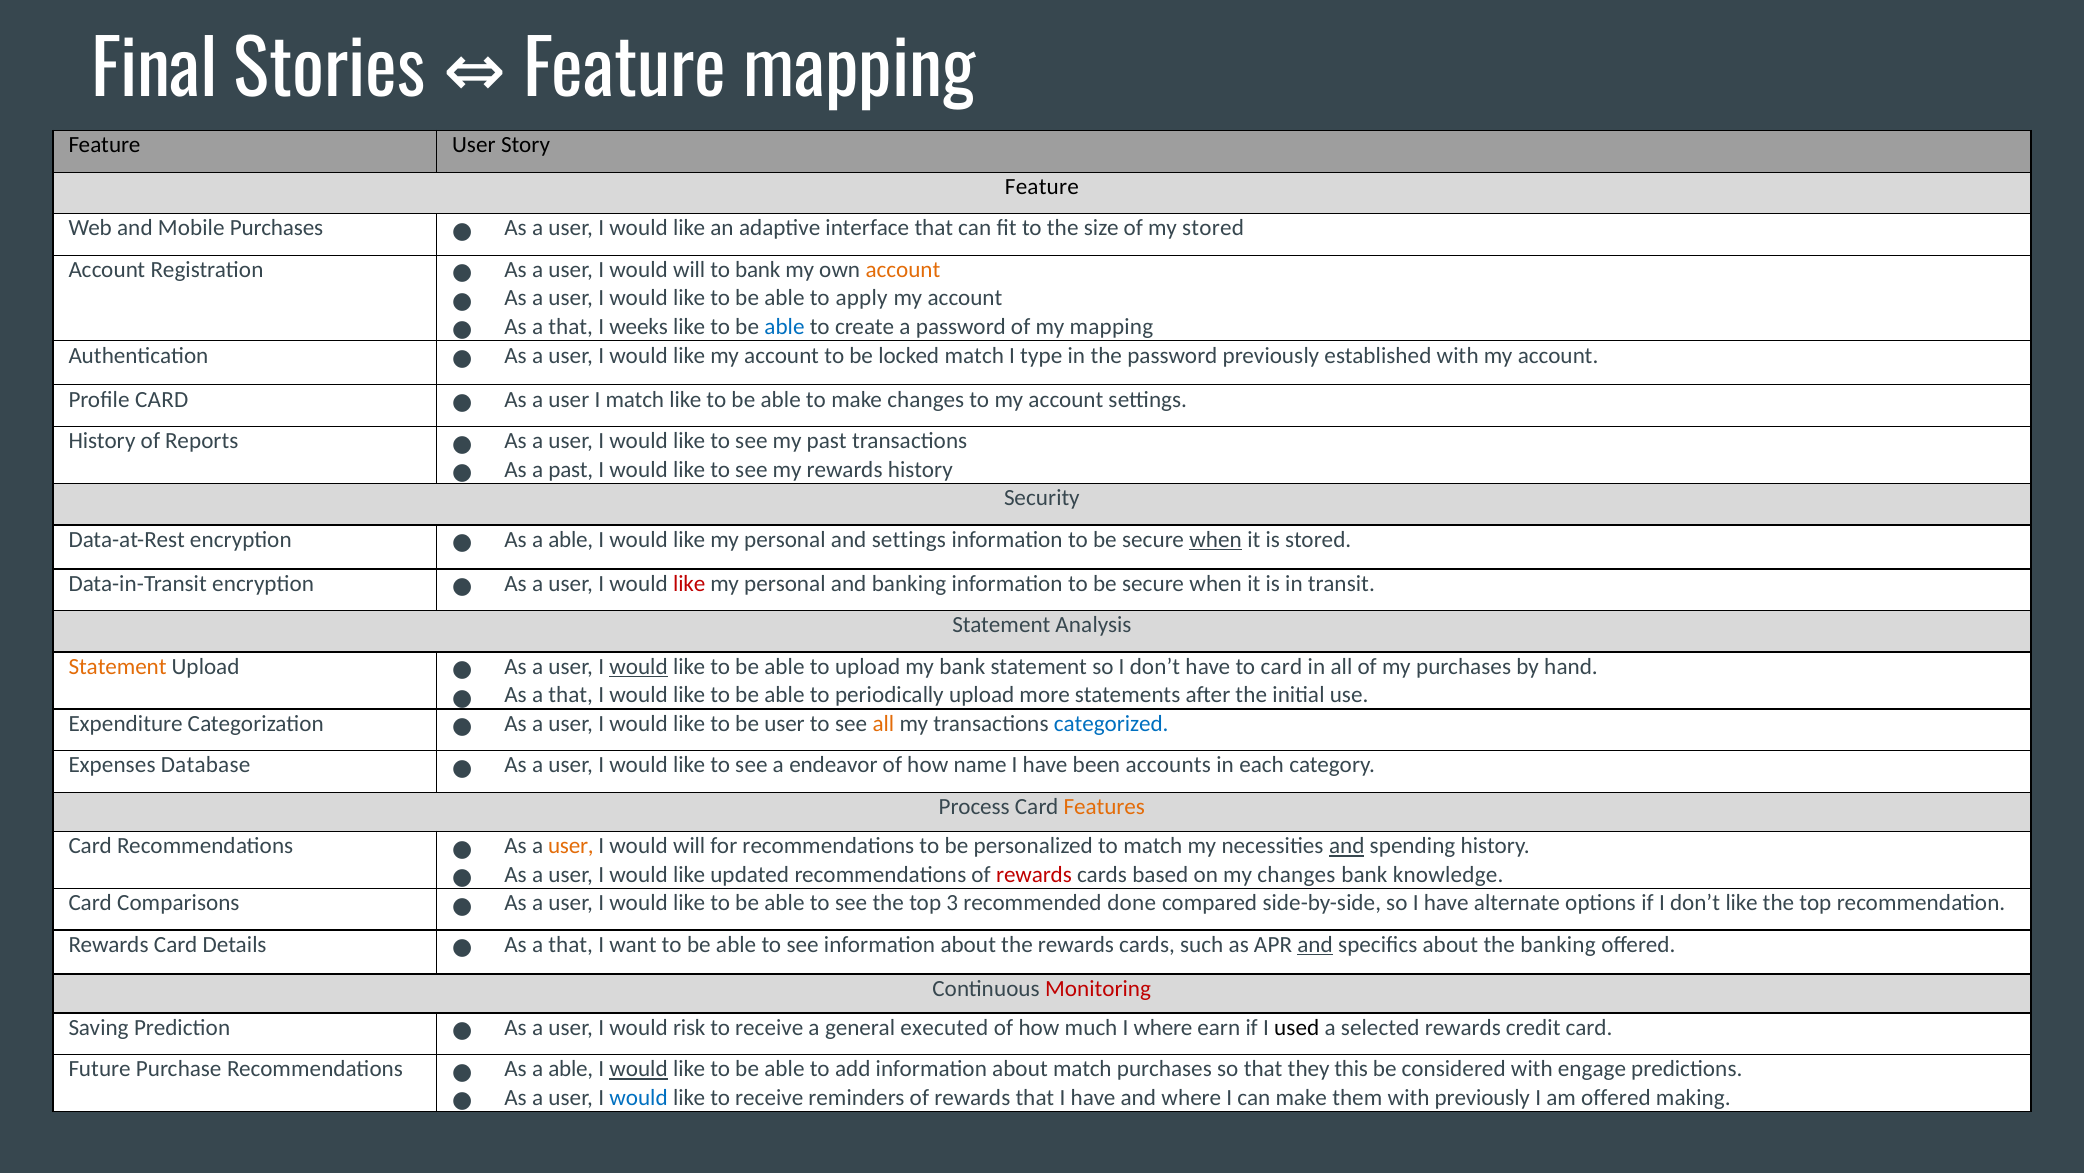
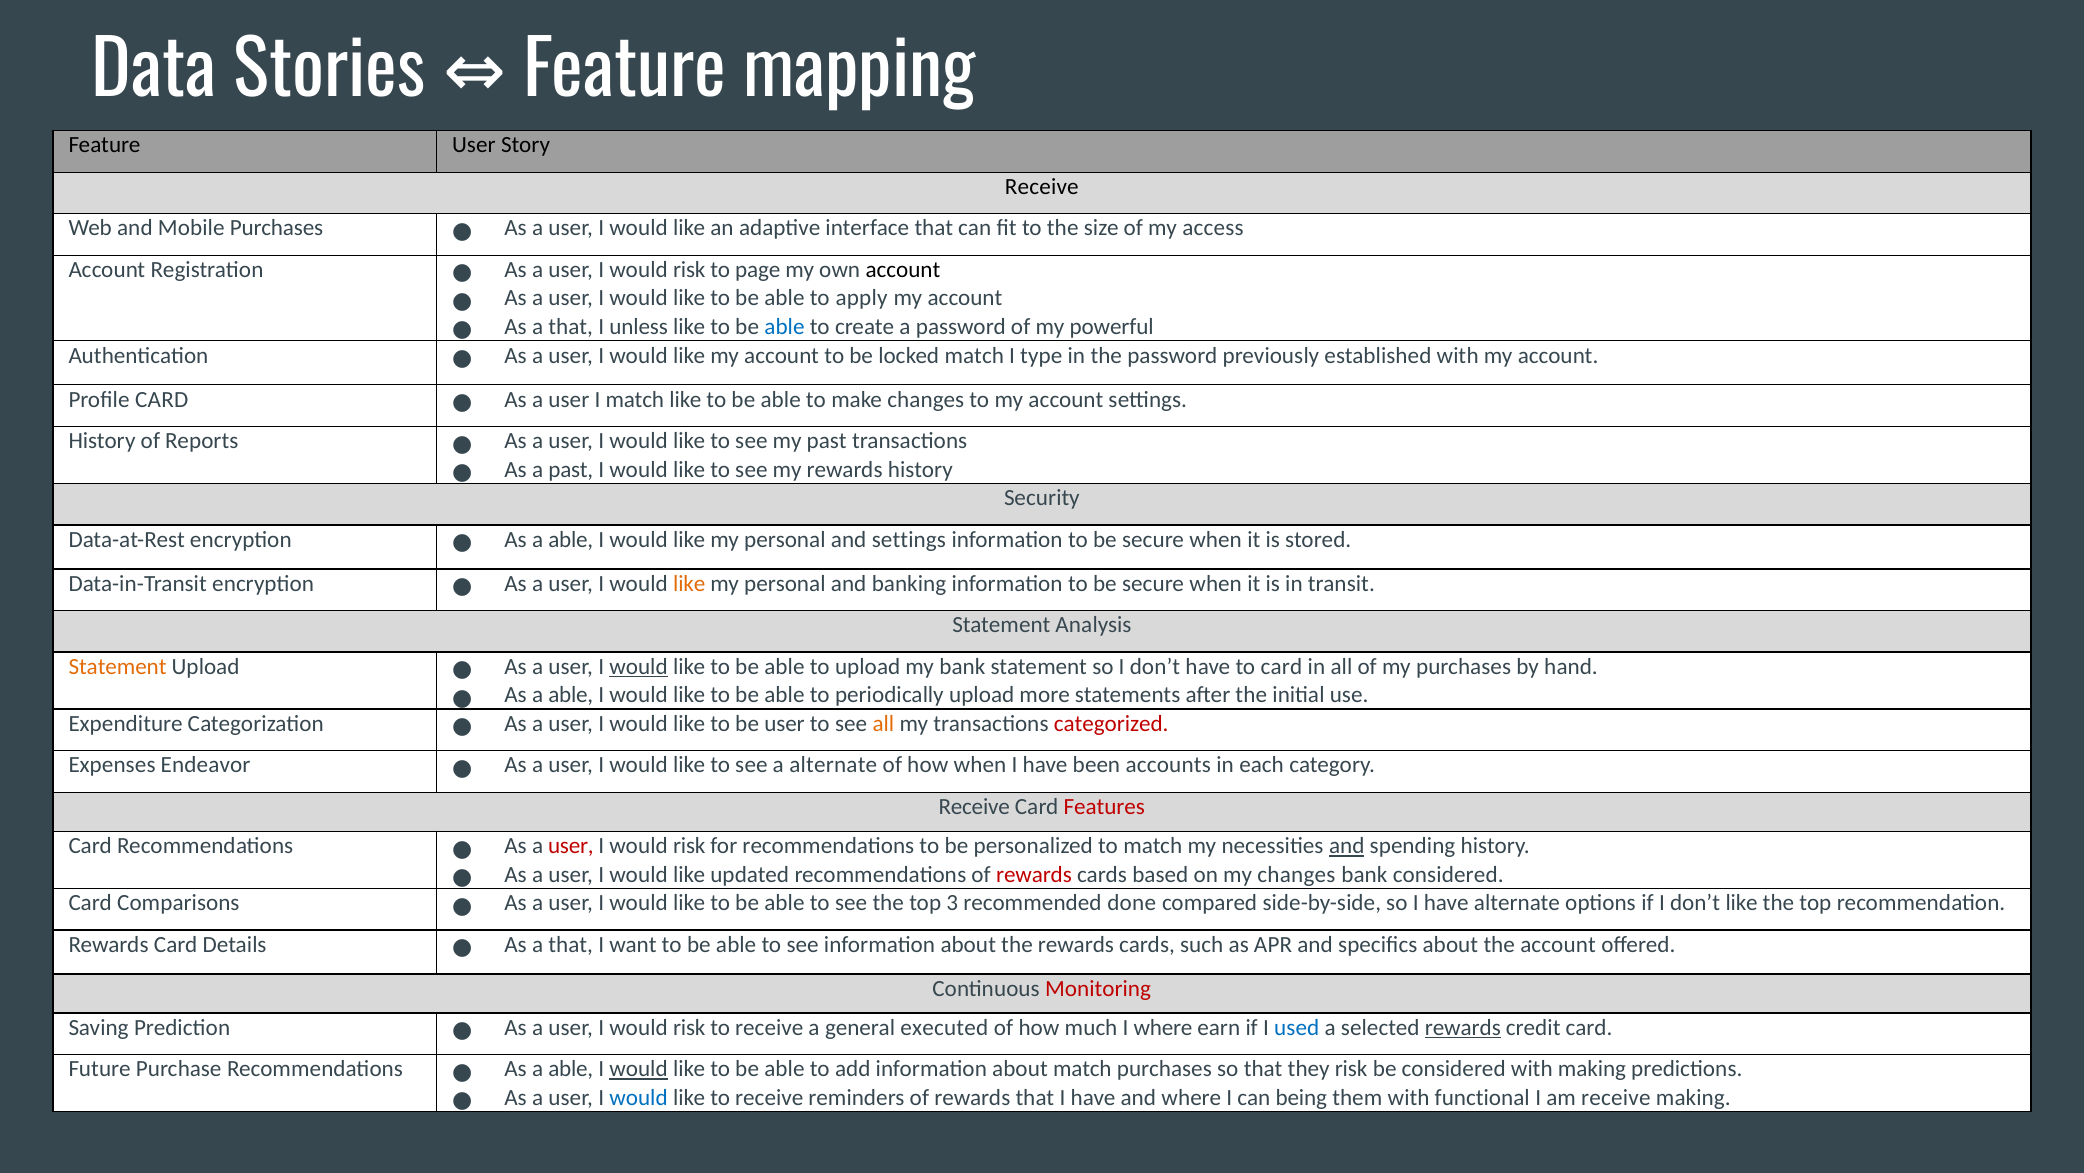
Final: Final -> Data (154, 71)
Feature: Feature -> Receive (1042, 187)
my stored: stored -> access (1213, 228)
will: will -> risk (689, 270)
to bank: bank -> page (758, 270)
account colour: orange -> black (903, 270)
weeks: weeks -> unless (639, 327)
my mapping: mapping -> powerful (1112, 327)
when underline: present -> none (1216, 539)
like colour: red -> orange (689, 583)
that: that -> able (571, 695)
categorized colour: blue -> red (1111, 723)
Database: Database -> Endeavor (206, 765)
a endeavor: endeavor -> alternate (833, 765)
how name: name -> when (980, 765)
Process: Process -> Receive (974, 806)
Features colour: orange -> red (1104, 806)
user colour: orange -> red (571, 845)
will: will -> risk (689, 845)
bank knowledge: knowledge -> considered (1448, 874)
and underline: present -> none (1315, 944)
the banking: banking -> account (1558, 944)
used colour: black -> blue (1297, 1027)
rewards underline: none -> present (1463, 1027)
they this: this -> risk (1351, 1069)
with engage: engage -> making (1592, 1069)
can make: make -> being (1301, 1097)
with previously: previously -> functional (1482, 1097)
am offered: offered -> receive (1616, 1097)
